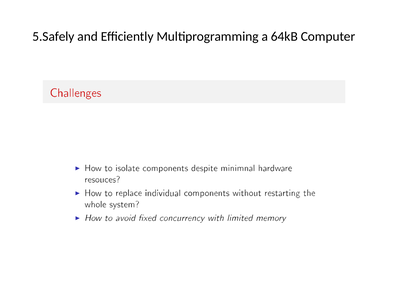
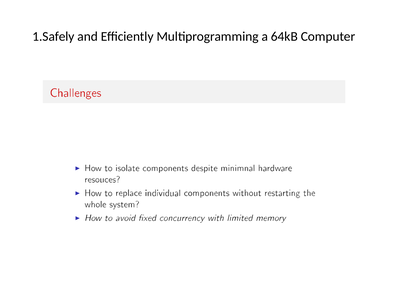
5.Safely: 5.Safely -> 1.Safely (54, 36)
